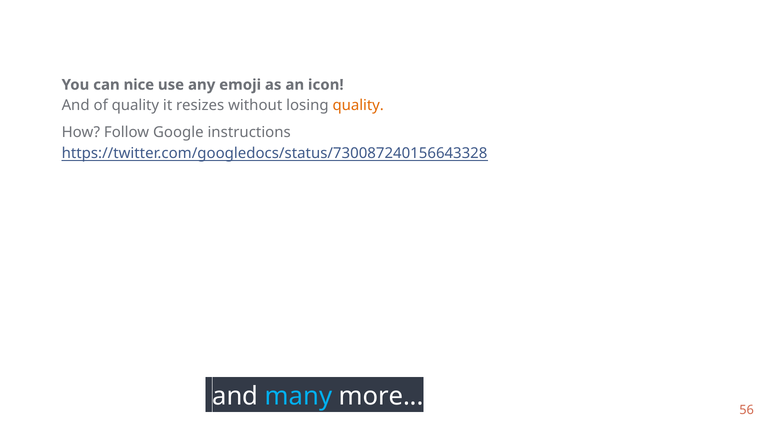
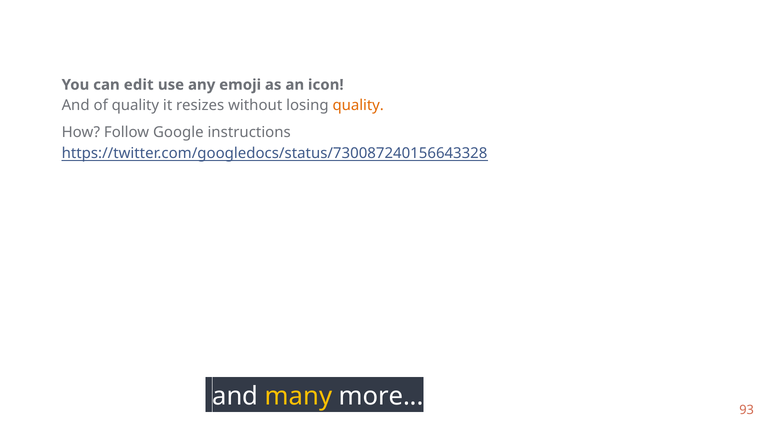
nice: nice -> edit (139, 85)
many colour: light blue -> yellow (299, 396)
56: 56 -> 93 (747, 410)
